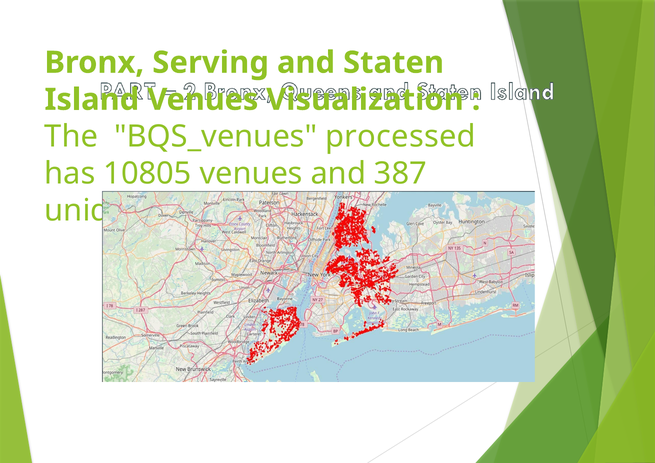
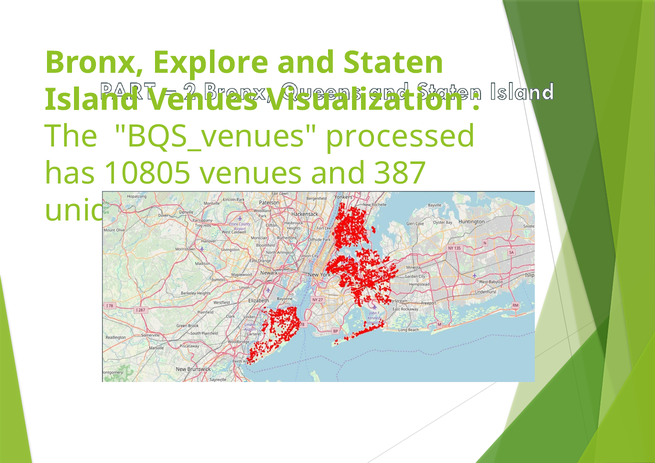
Serving: Serving -> Explore (211, 63)
